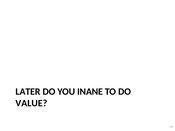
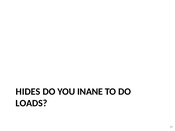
LATER: LATER -> HIDES (28, 92)
VALUE: VALUE -> LOADS (31, 103)
